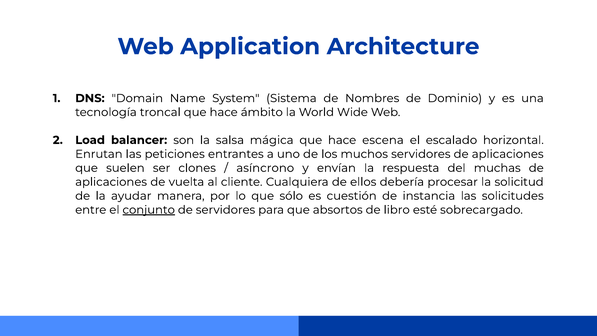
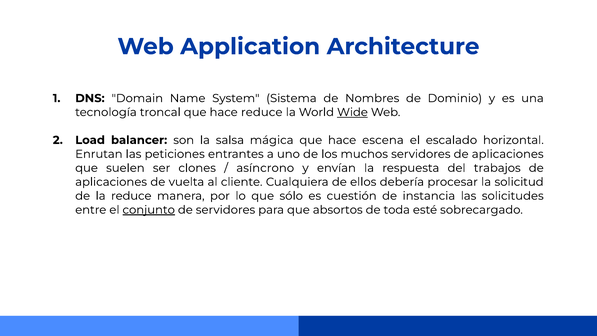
hace ámbito: ámbito -> reduce (262, 112)
Wide underline: none -> present (352, 112)
muchas: muchas -> trabajos (497, 168)
la ayudar: ayudar -> reduce (131, 196)
libro: libro -> toda (397, 210)
